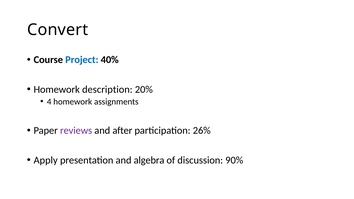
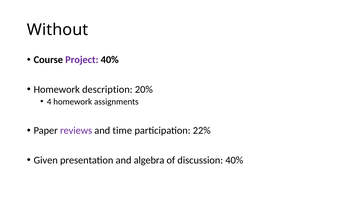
Convert: Convert -> Without (58, 30)
Project colour: blue -> purple (82, 60)
after: after -> time (122, 131)
26%: 26% -> 22% (202, 131)
Apply: Apply -> Given (46, 160)
discussion 90%: 90% -> 40% (234, 160)
